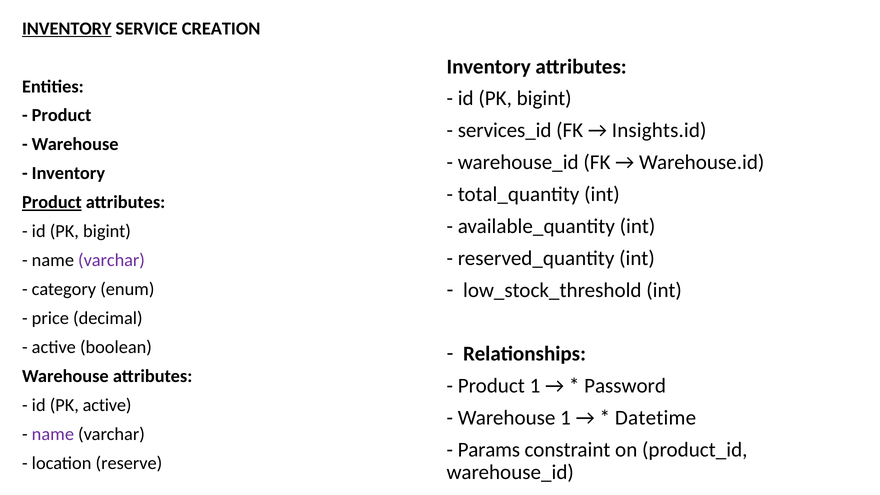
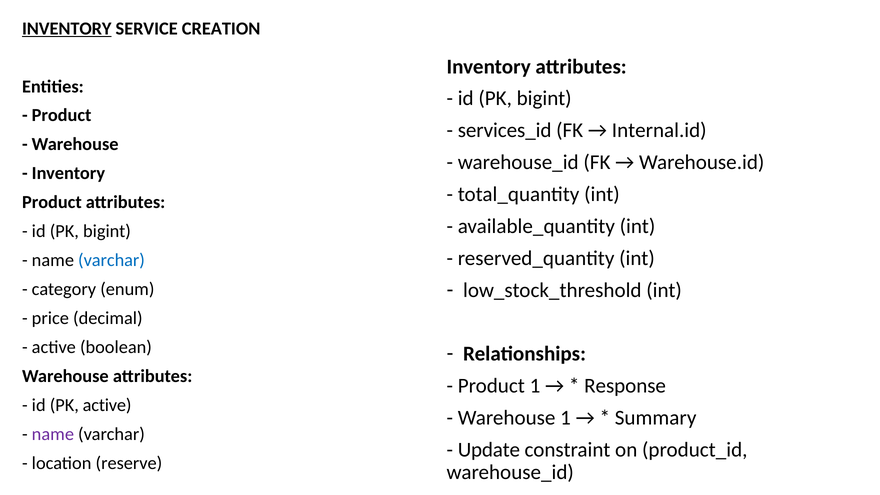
Insights.id: Insights.id -> Internal.id (659, 130)
Product underline: present -> none (52, 202)
varchar colour: purple -> blue (111, 260)
Password: Password -> Response (625, 386)
Datetime: Datetime -> Summary (656, 418)
Params: Params -> Update (489, 450)
